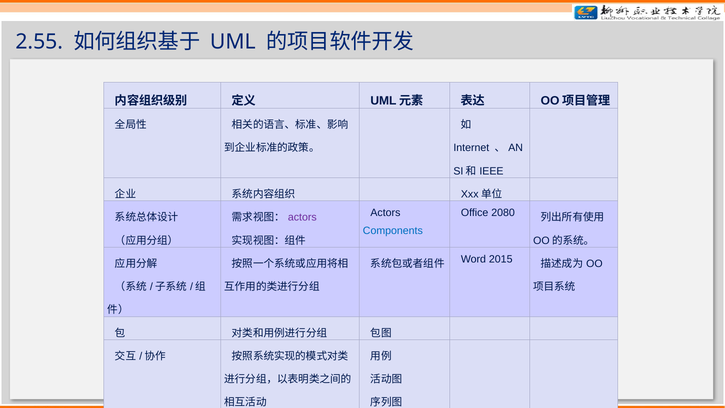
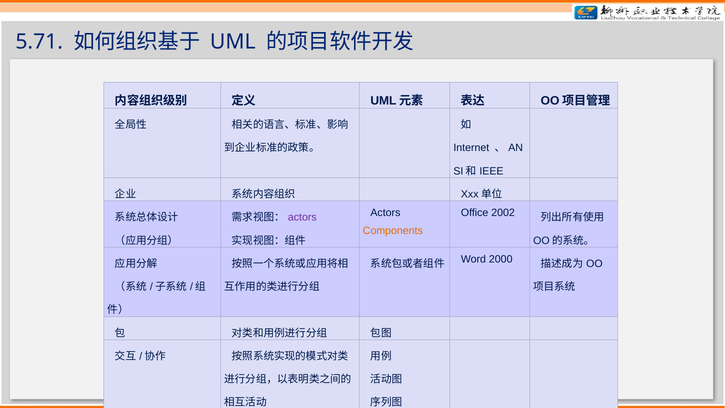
2.55: 2.55 -> 5.71 (39, 42)
2080: 2080 -> 2002 (503, 213)
Components colour: blue -> orange (393, 231)
2015: 2015 -> 2000 (501, 259)
